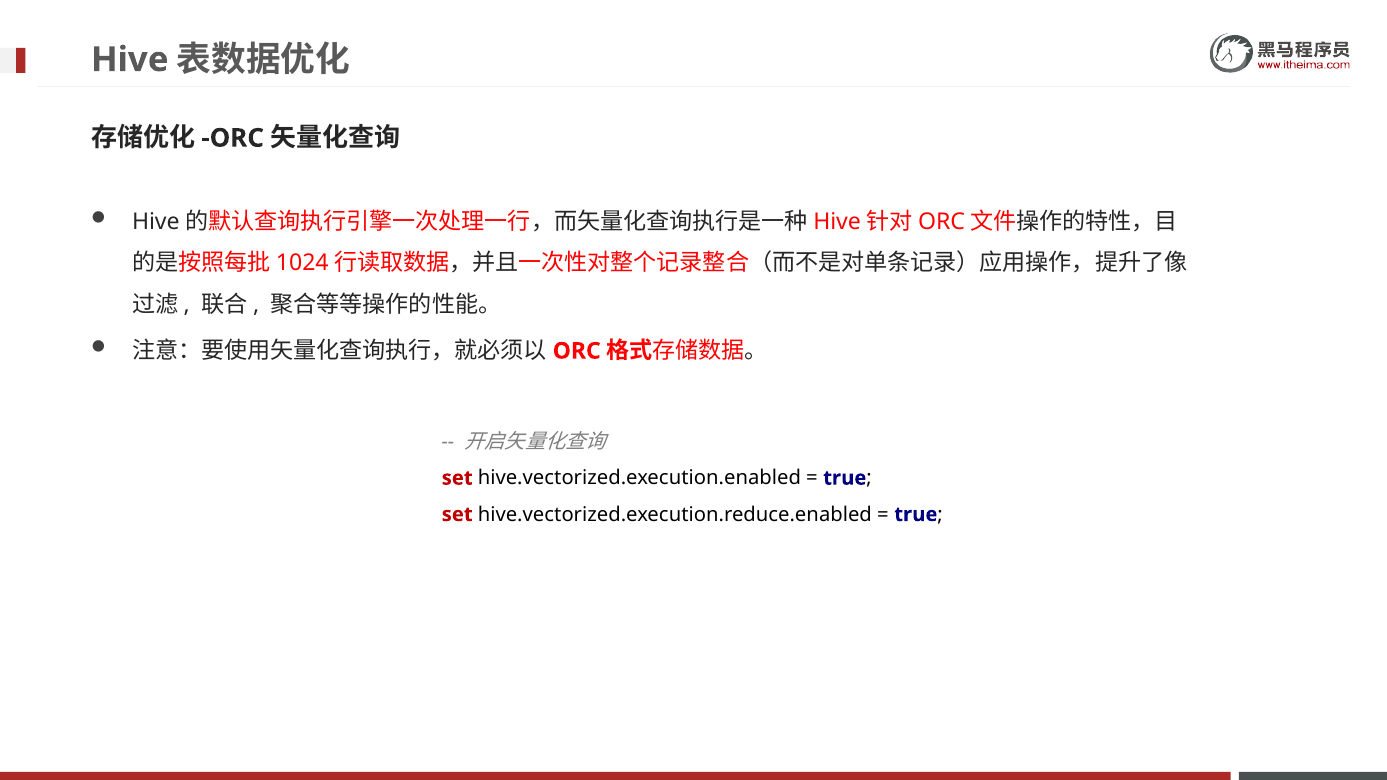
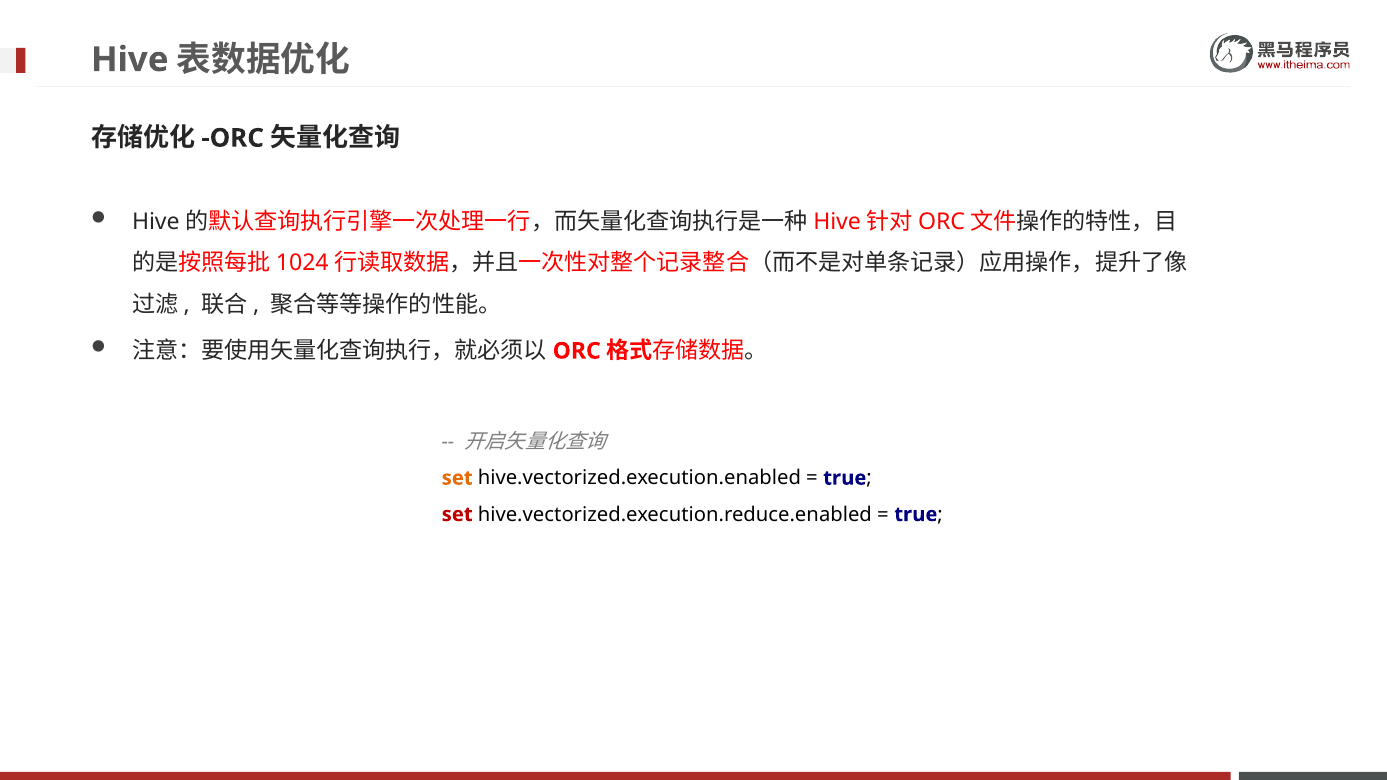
set colour: red -> orange (457, 478)
